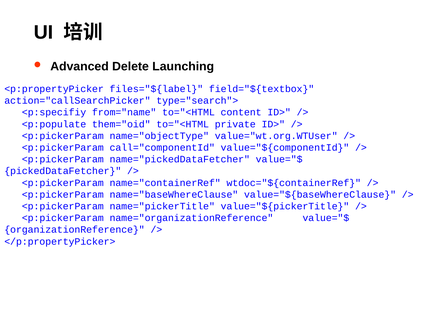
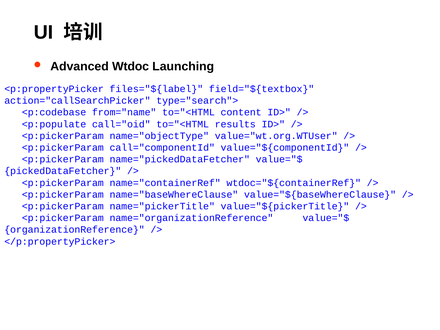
Delete: Delete -> Wtdoc (131, 67)
<p:specifiy: <p:specifiy -> <p:codebase (54, 112)
them="oid: them="oid -> call="oid (121, 124)
private: private -> results (235, 124)
